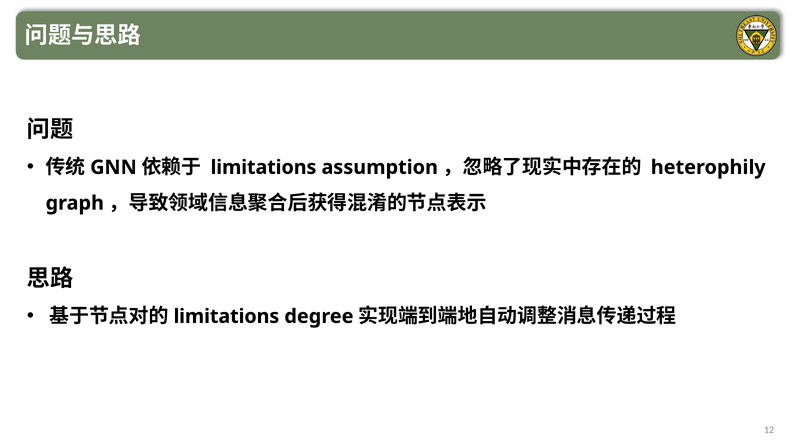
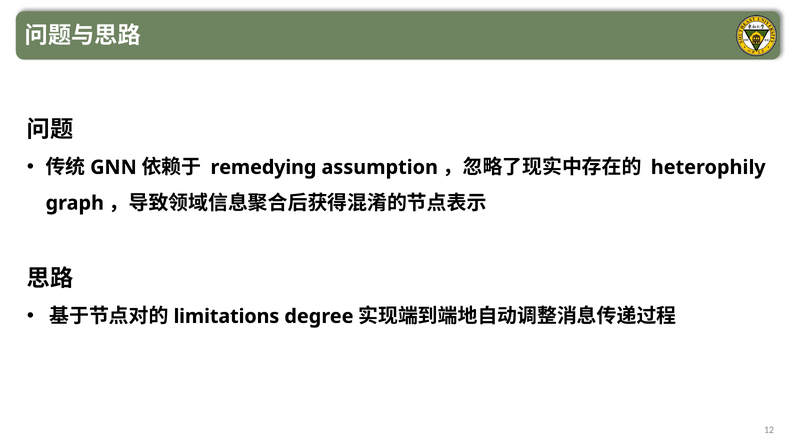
limitations: limitations -> remedying (263, 167)
